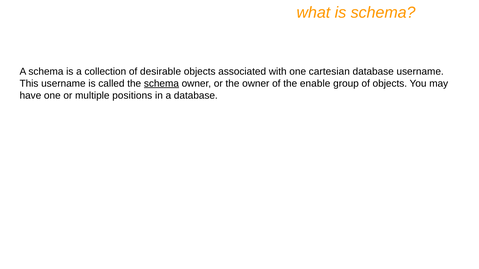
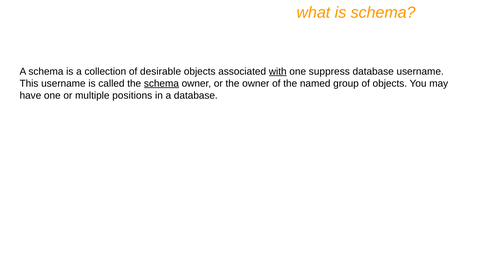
with underline: none -> present (278, 72)
cartesian: cartesian -> suppress (329, 72)
enable: enable -> named (315, 84)
